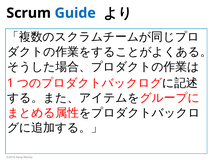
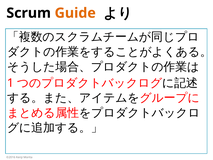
Guide colour: blue -> orange (75, 13)
